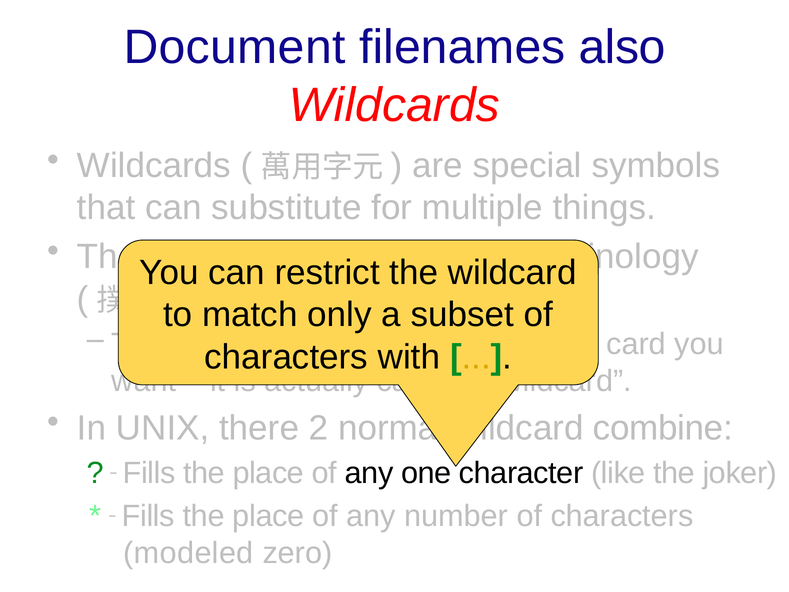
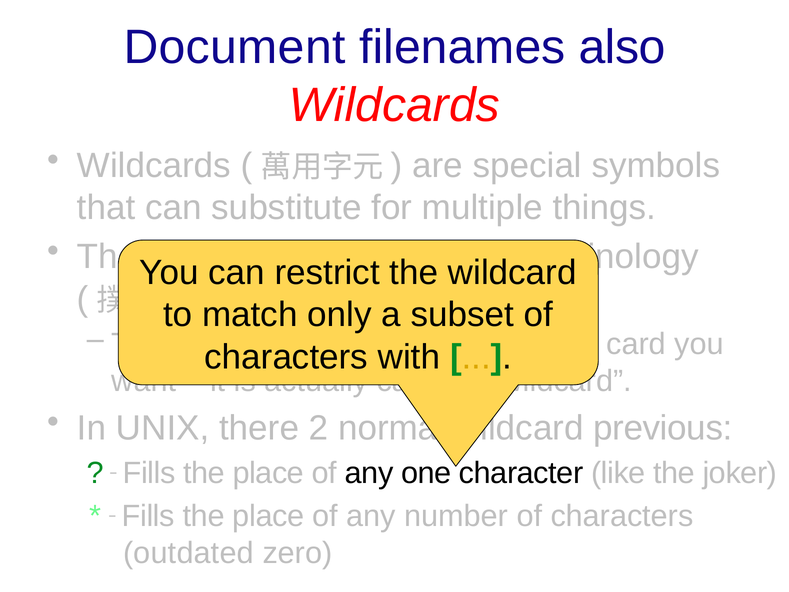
combine: combine -> previous (663, 428)
modeled: modeled -> outdated (188, 553)
